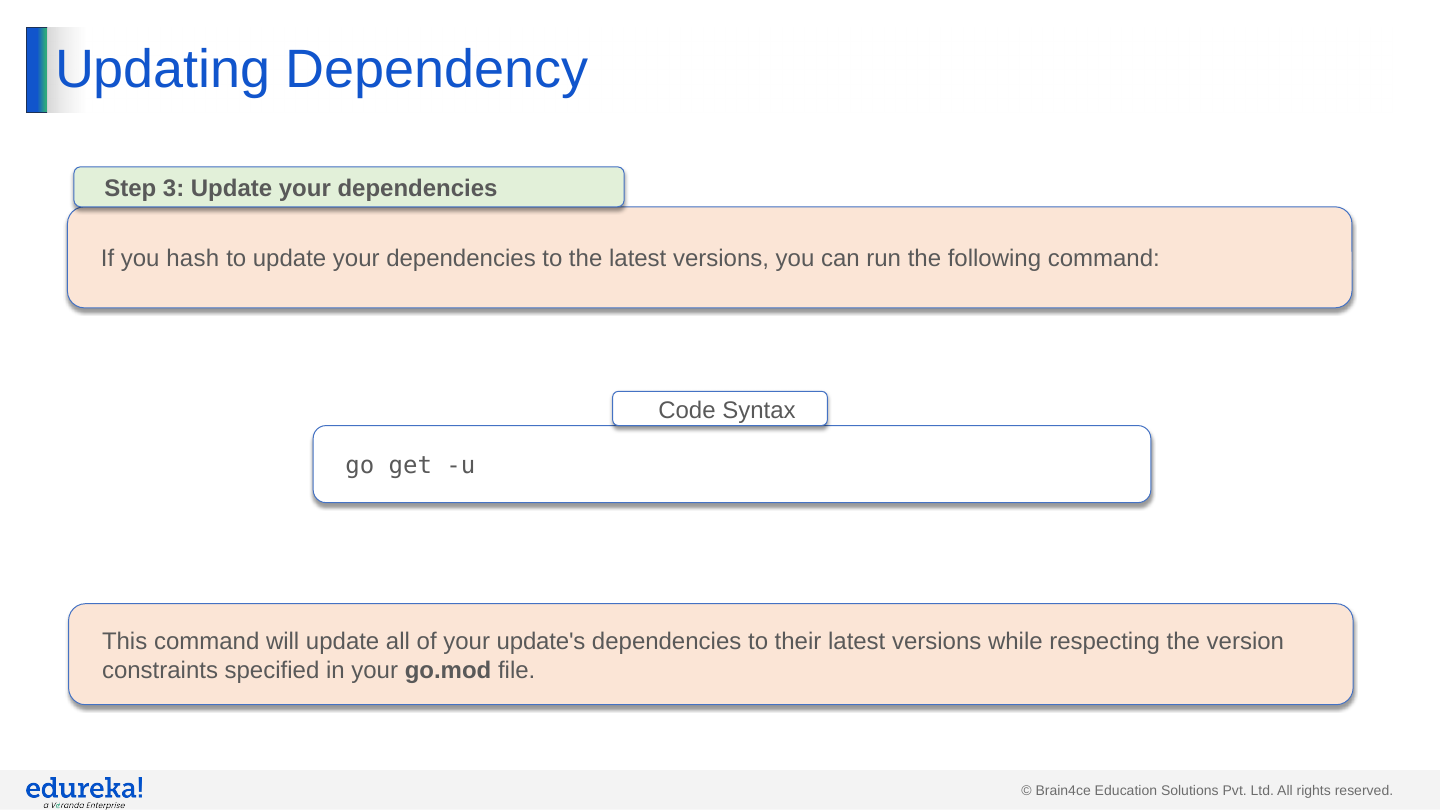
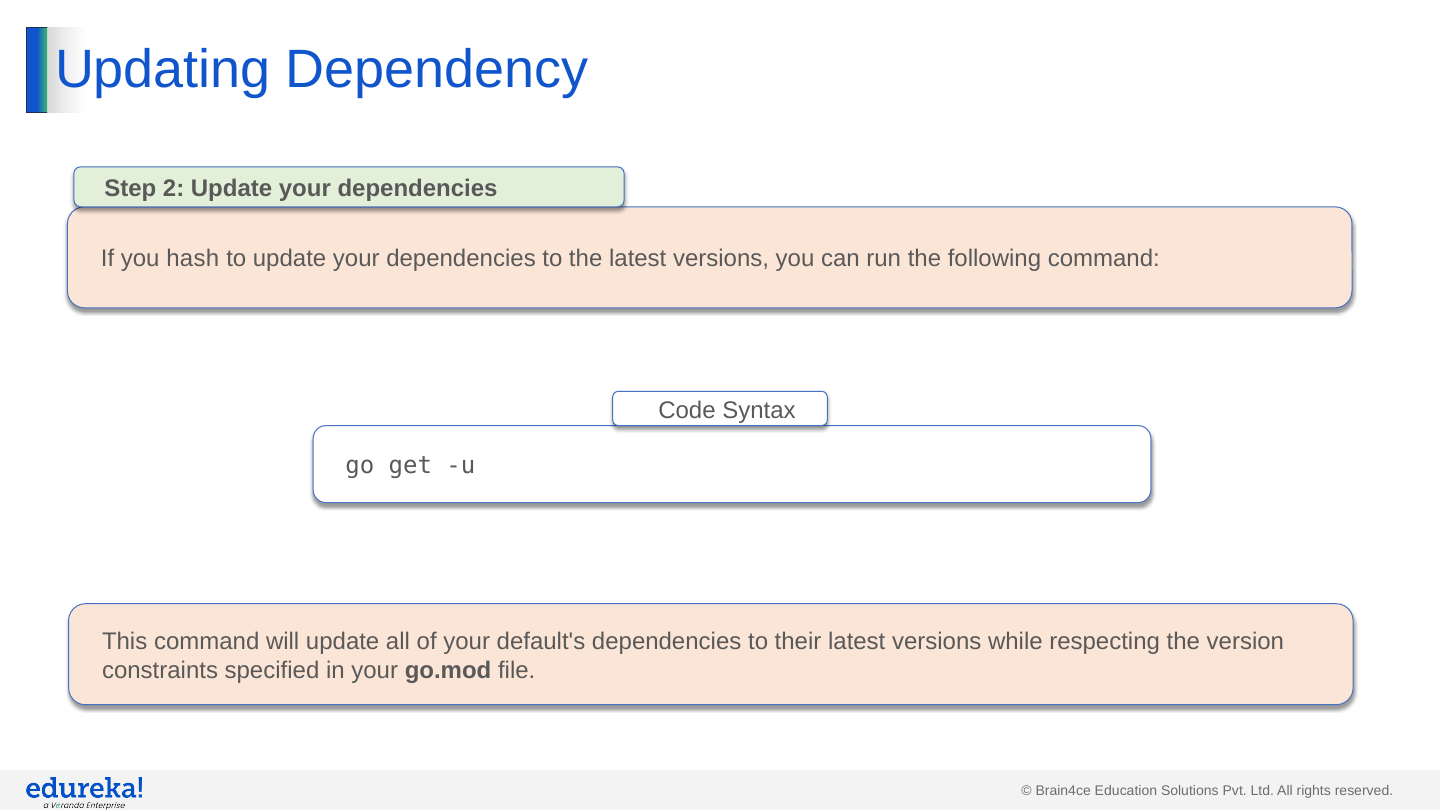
3: 3 -> 2 (174, 188)
update's: update's -> default's (541, 642)
